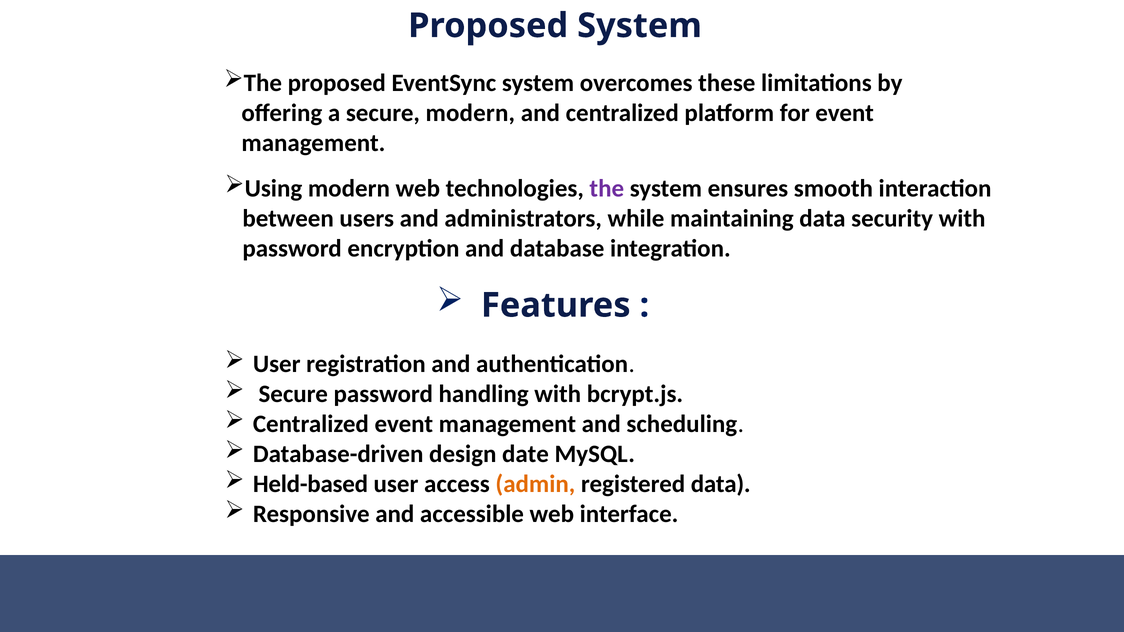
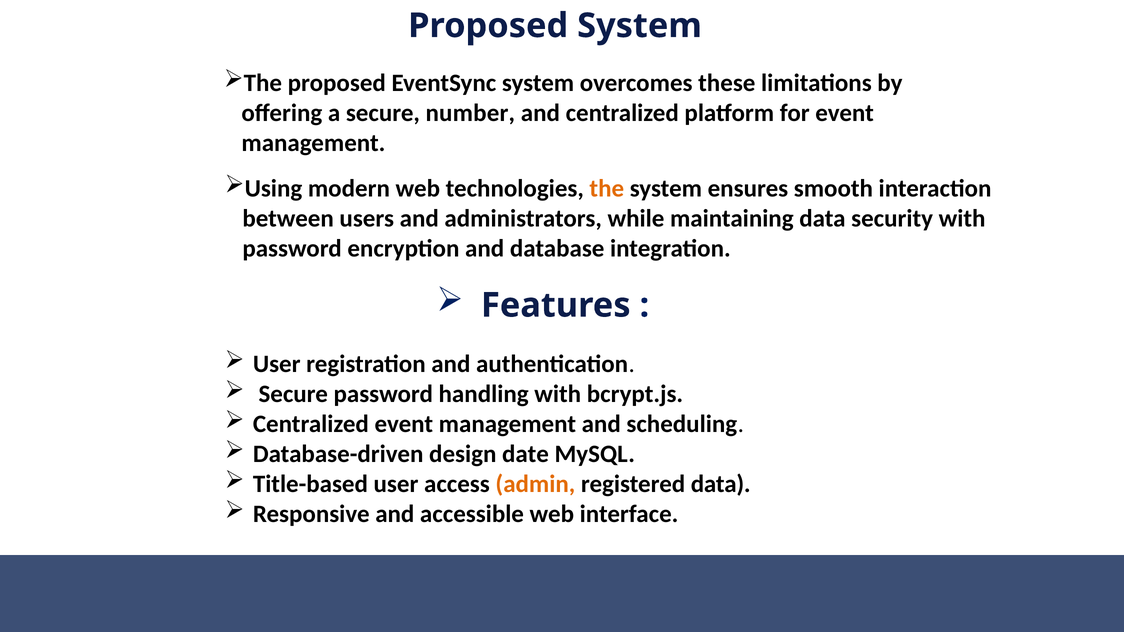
secure modern: modern -> number (470, 113)
the colour: purple -> orange (607, 189)
Held-based: Held-based -> Title-based (310, 484)
